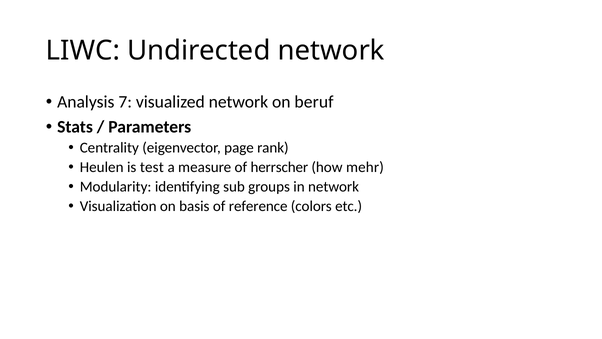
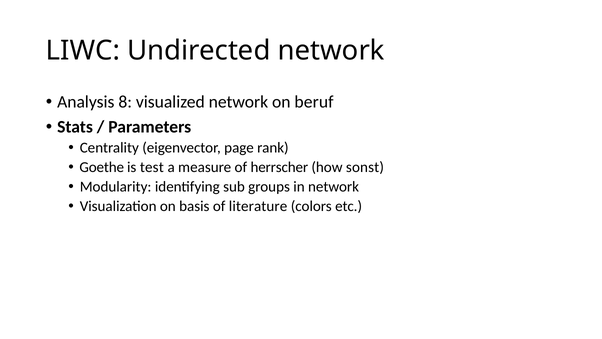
7: 7 -> 8 (125, 102)
Heulen: Heulen -> Goethe (102, 167)
mehr: mehr -> sonst (365, 167)
reference: reference -> literature (258, 206)
